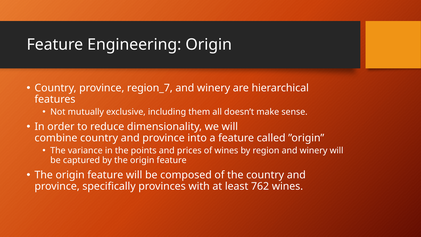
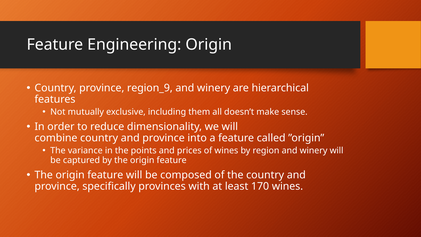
region_7: region_7 -> region_9 (150, 88)
762: 762 -> 170 (260, 186)
